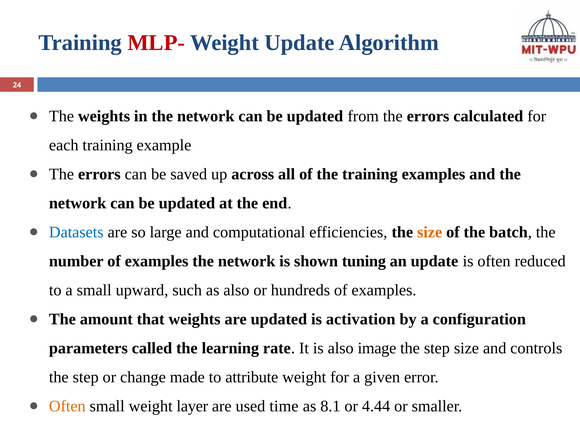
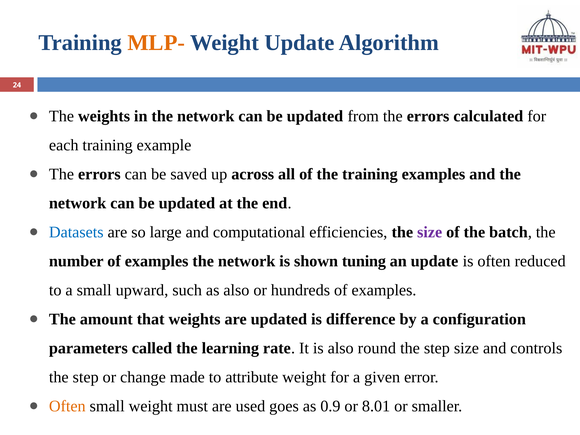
MLP- colour: red -> orange (156, 43)
size colour: orange -> purple (430, 232)
activation: activation -> difference (361, 319)
image: image -> round (377, 348)
layer: layer -> must (192, 406)
time: time -> goes (284, 406)
8.1: 8.1 -> 0.9 (330, 406)
4.44: 4.44 -> 8.01 (376, 406)
